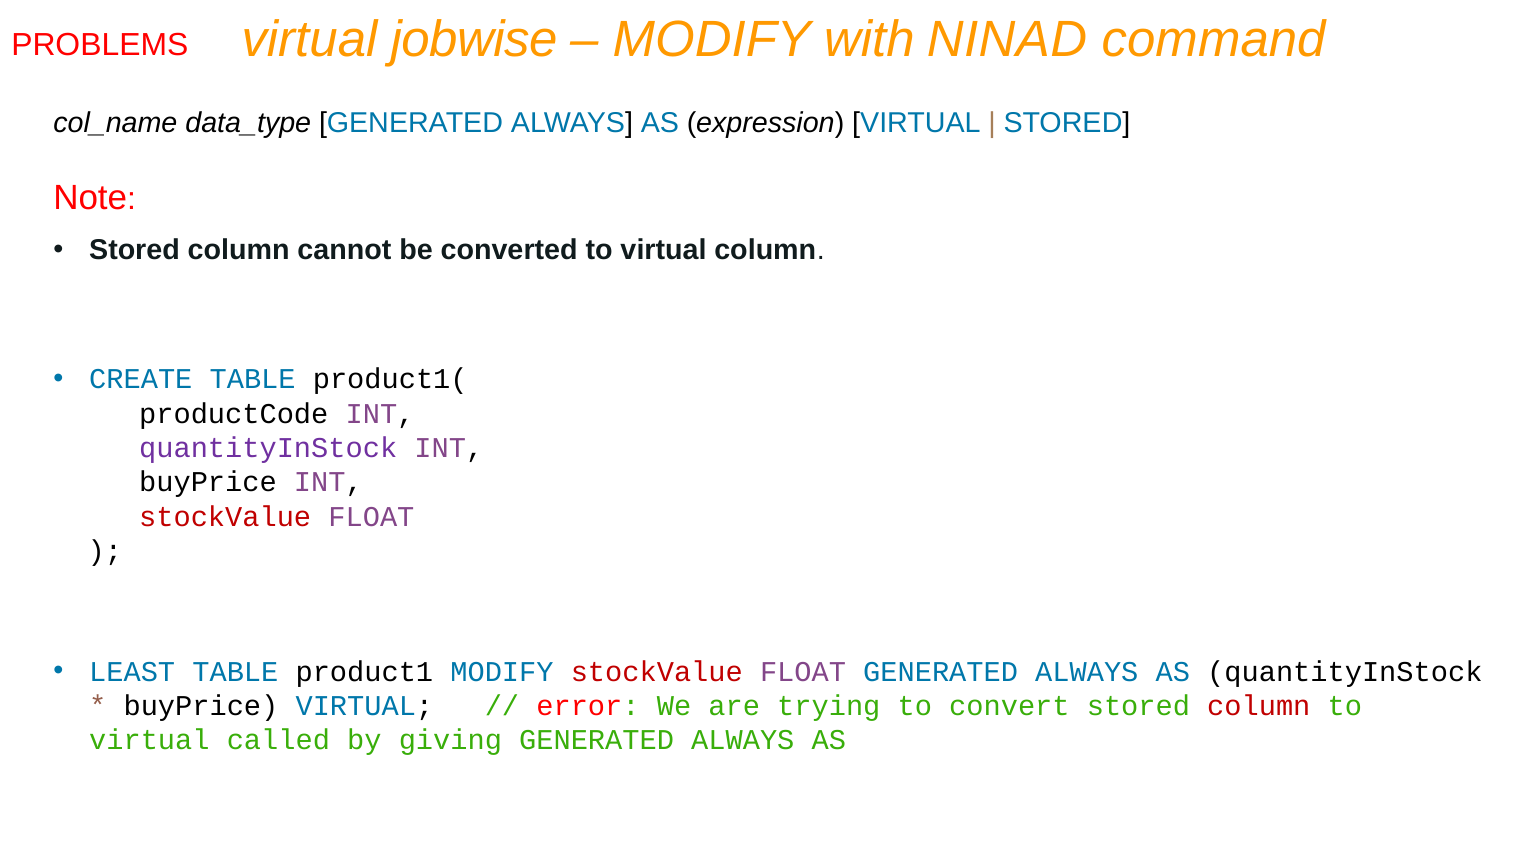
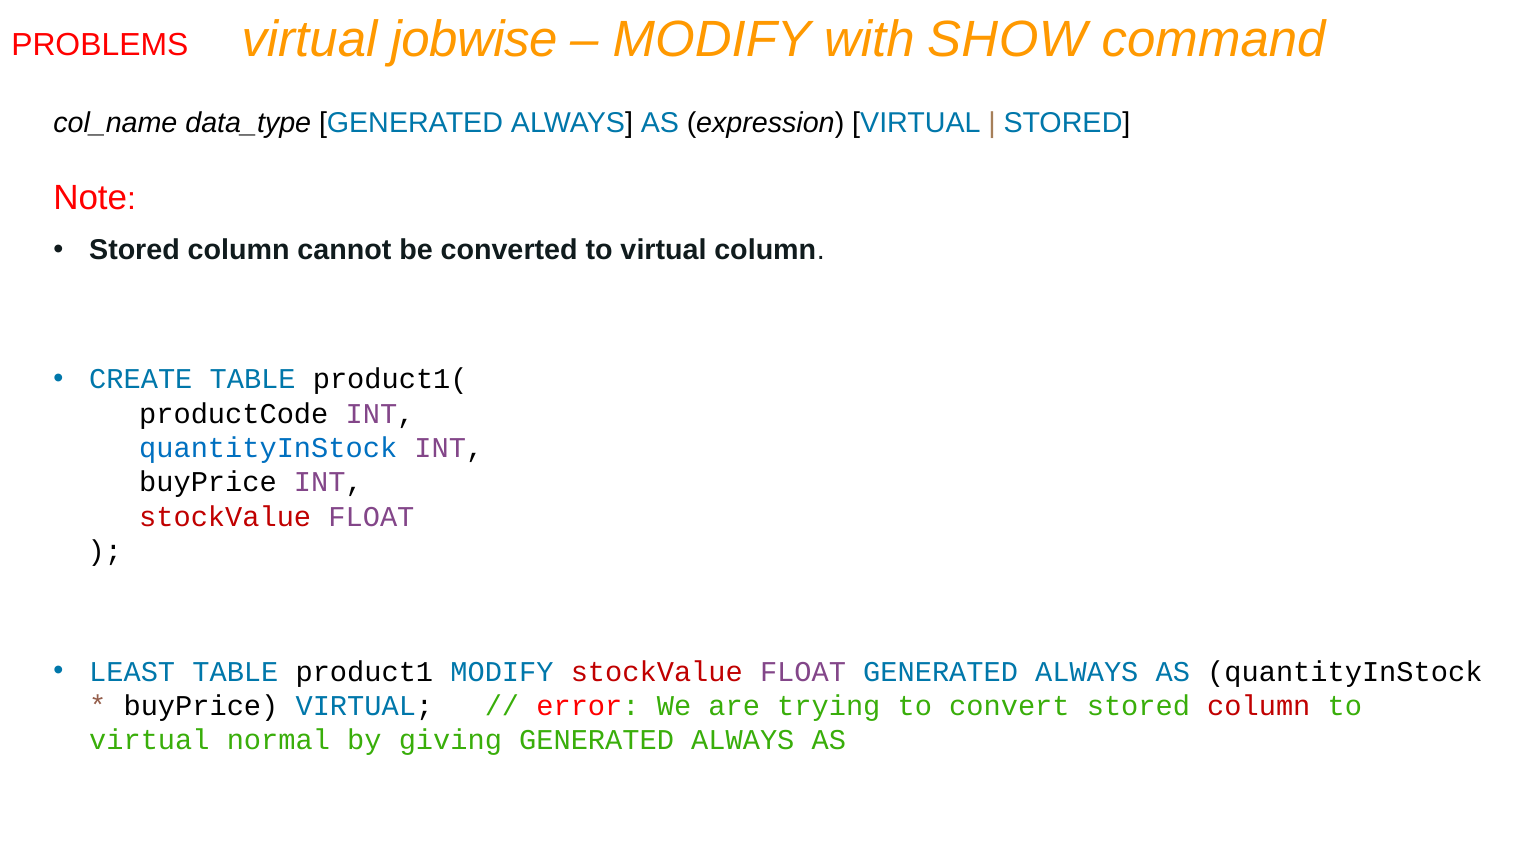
NINAD: NINAD -> SHOW (1007, 40)
quantityInStock colour: purple -> blue (268, 448)
called: called -> normal (278, 741)
